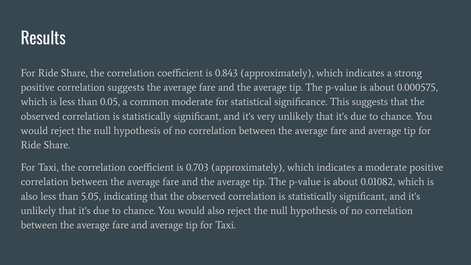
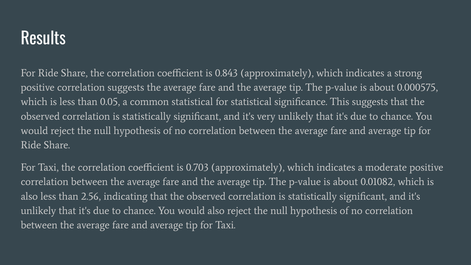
common moderate: moderate -> statistical (192, 102)
5.05: 5.05 -> 2.56 (91, 196)
